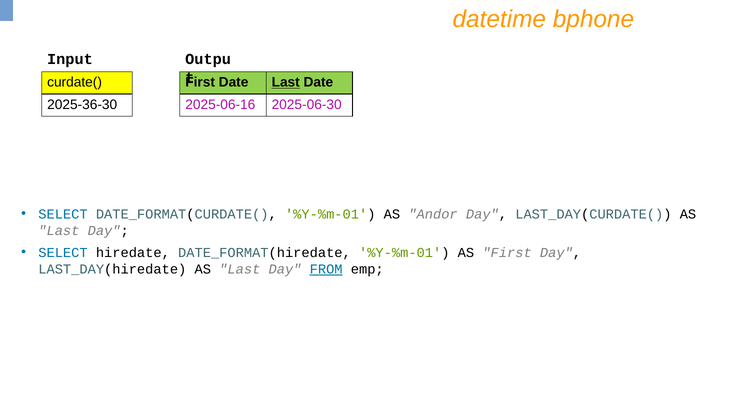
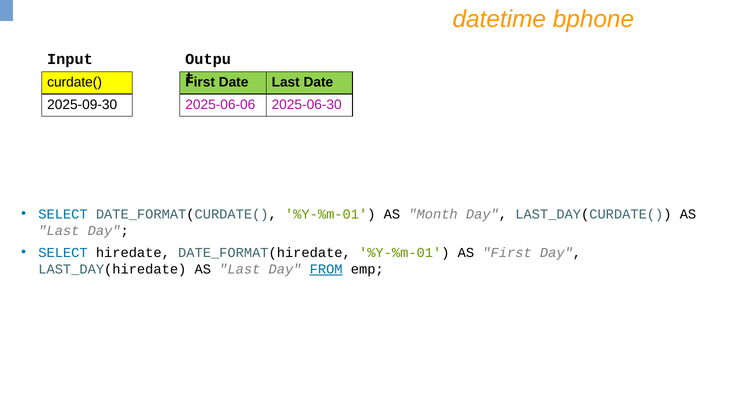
Last underline: present -> none (286, 82)
2025-36-30: 2025-36-30 -> 2025-09-30 (82, 105)
2025-06-16: 2025-06-16 -> 2025-06-06 (220, 105)
Andor: Andor -> Month (433, 214)
